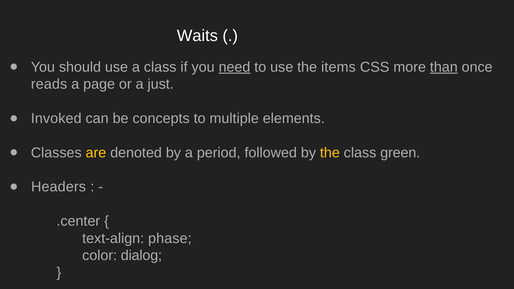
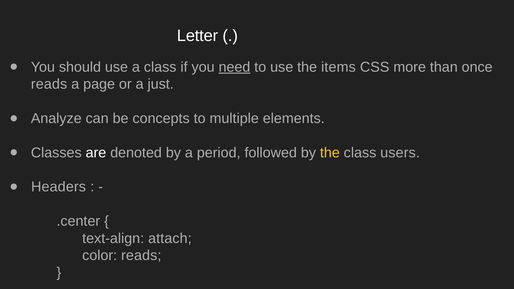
Waits: Waits -> Letter (197, 36)
than underline: present -> none (444, 67)
Invoked: Invoked -> Analyze (56, 118)
are colour: yellow -> white (96, 153)
green: green -> users (400, 153)
phase: phase -> attach (170, 238)
color dialog: dialog -> reads (141, 256)
